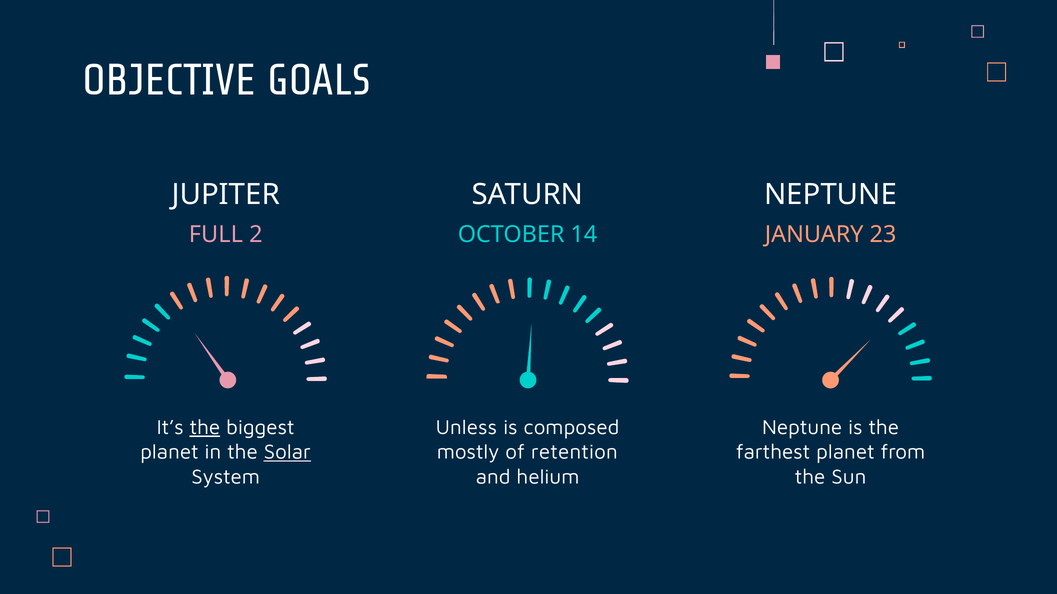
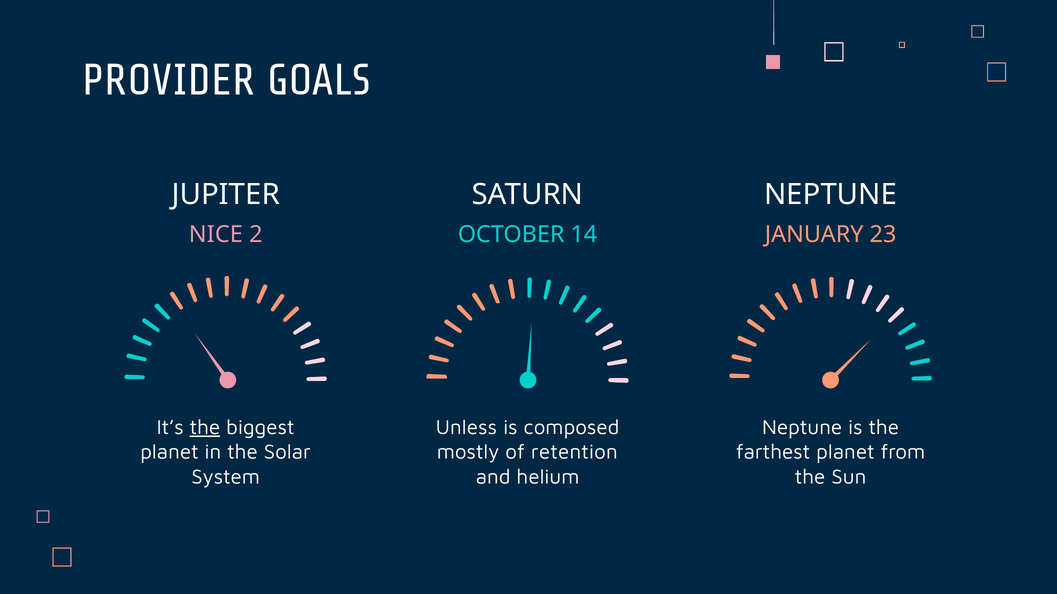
OBJECTIVE: OBJECTIVE -> PROVIDER (169, 80)
FULL: FULL -> NICE (216, 235)
Solar underline: present -> none (287, 453)
